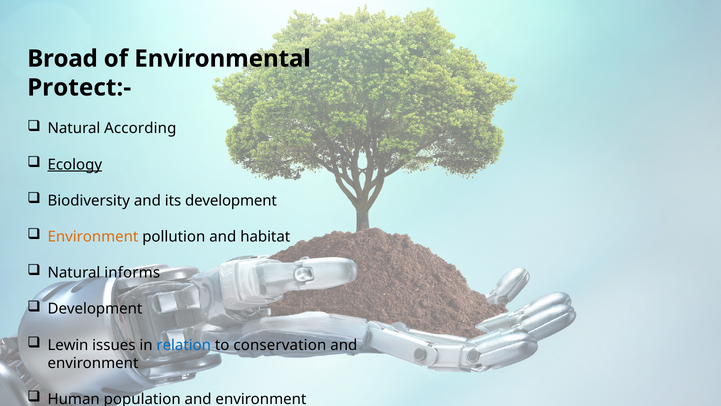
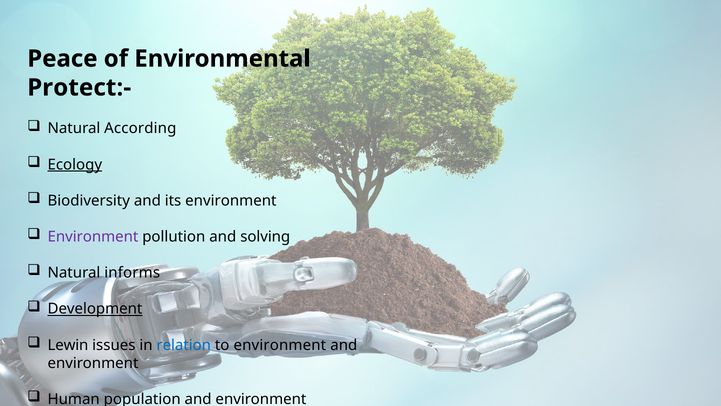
Broad: Broad -> Peace (62, 59)
its development: development -> environment (231, 200)
Environment colour: orange -> purple (93, 237)
habitat: habitat -> solving (265, 237)
Development underline: none -> present (95, 309)
to conservation: conservation -> environment (280, 345)
